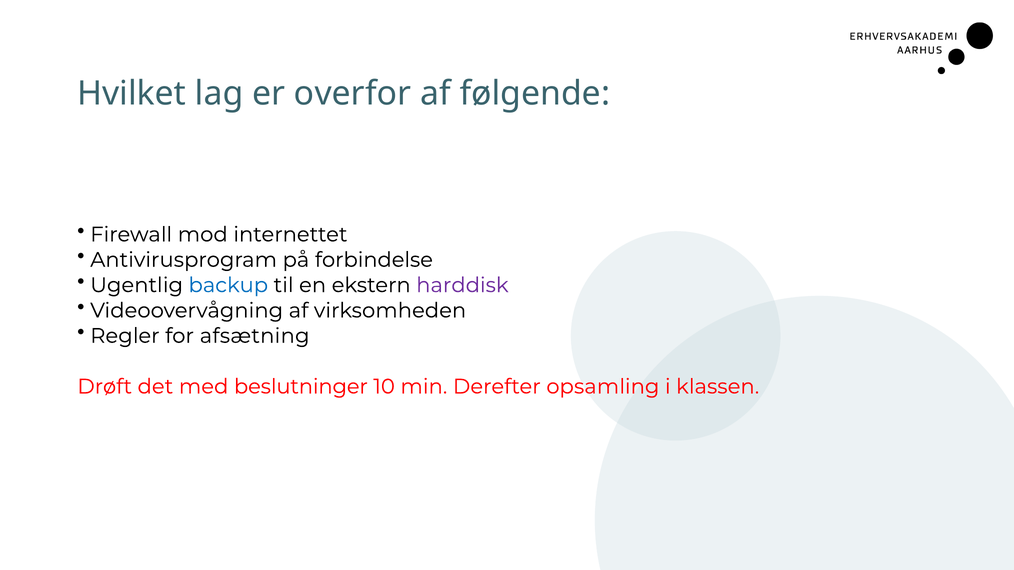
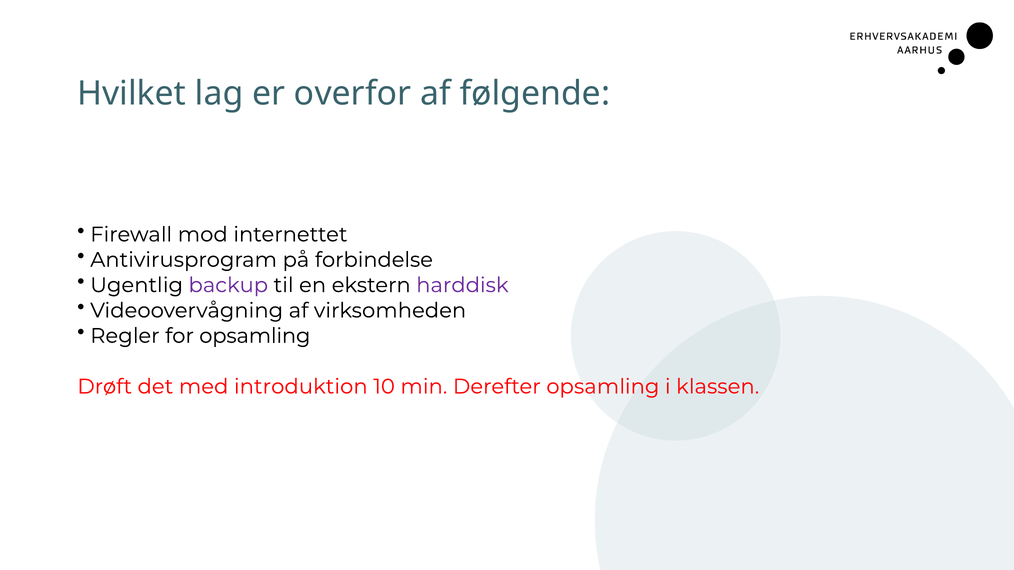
backup colour: blue -> purple (228, 285)
for afsætning: afsætning -> opsamling (255, 336)
beslutninger: beslutninger -> introduktion (301, 387)
